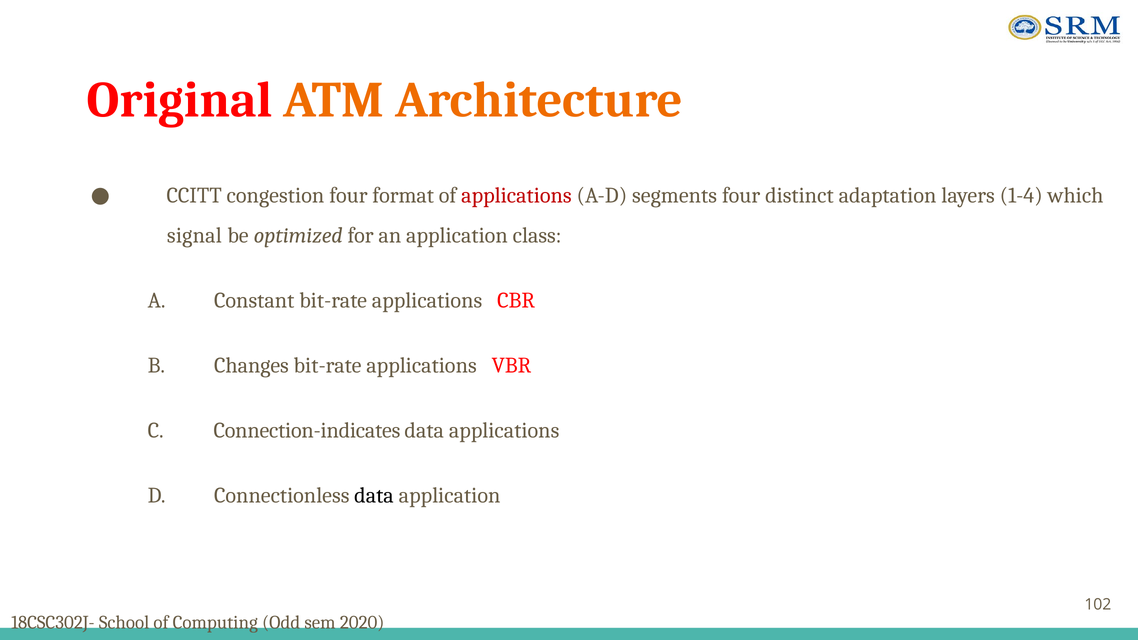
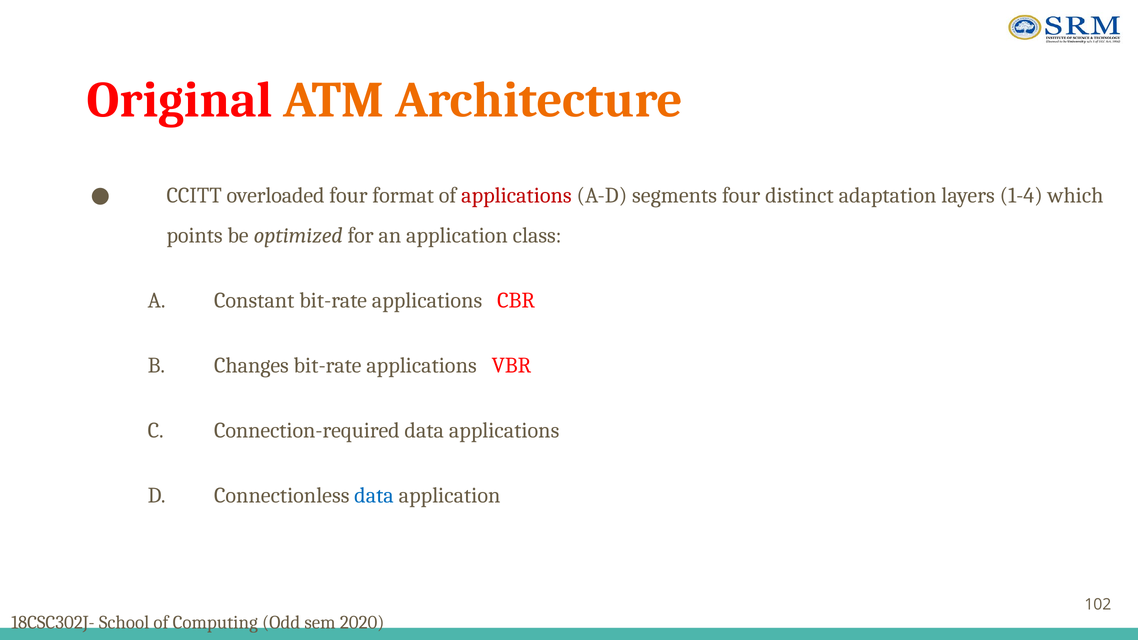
congestion: congestion -> overloaded (276, 195)
signal: signal -> points (195, 235)
Connection-indicates: Connection-indicates -> Connection-required (307, 431)
data colour: black -> blue (374, 496)
